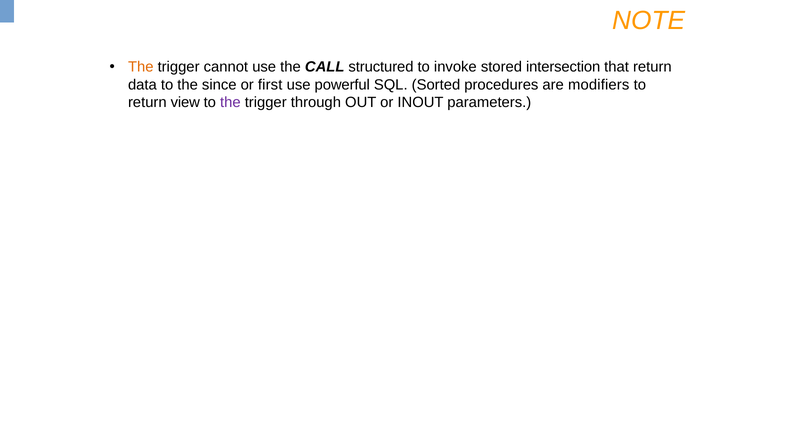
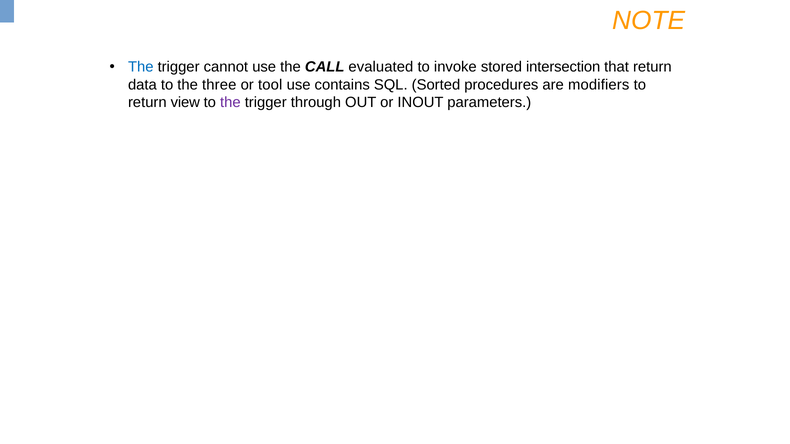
The colour: orange -> blue (141, 67)
structured: structured -> evaluated (381, 67)
since: since -> three (219, 85)
first: first -> tool (270, 85)
powerful: powerful -> contains (342, 85)
